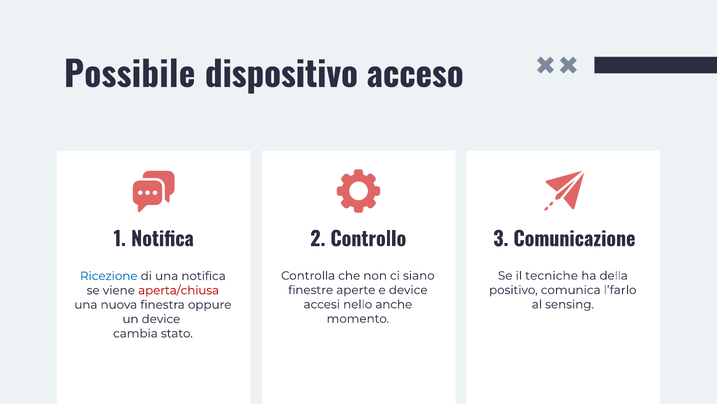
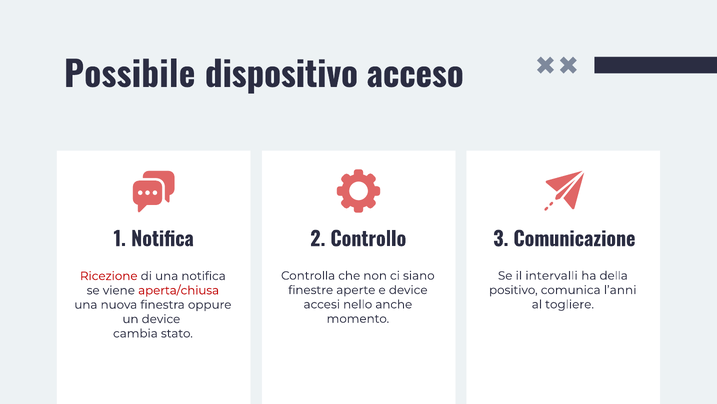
tecniche: tecniche -> intervalli (552, 275)
Ricezione colour: blue -> red (109, 276)
l’farlo: l’farlo -> l’anni (620, 290)
sensing: sensing -> togliere (570, 304)
